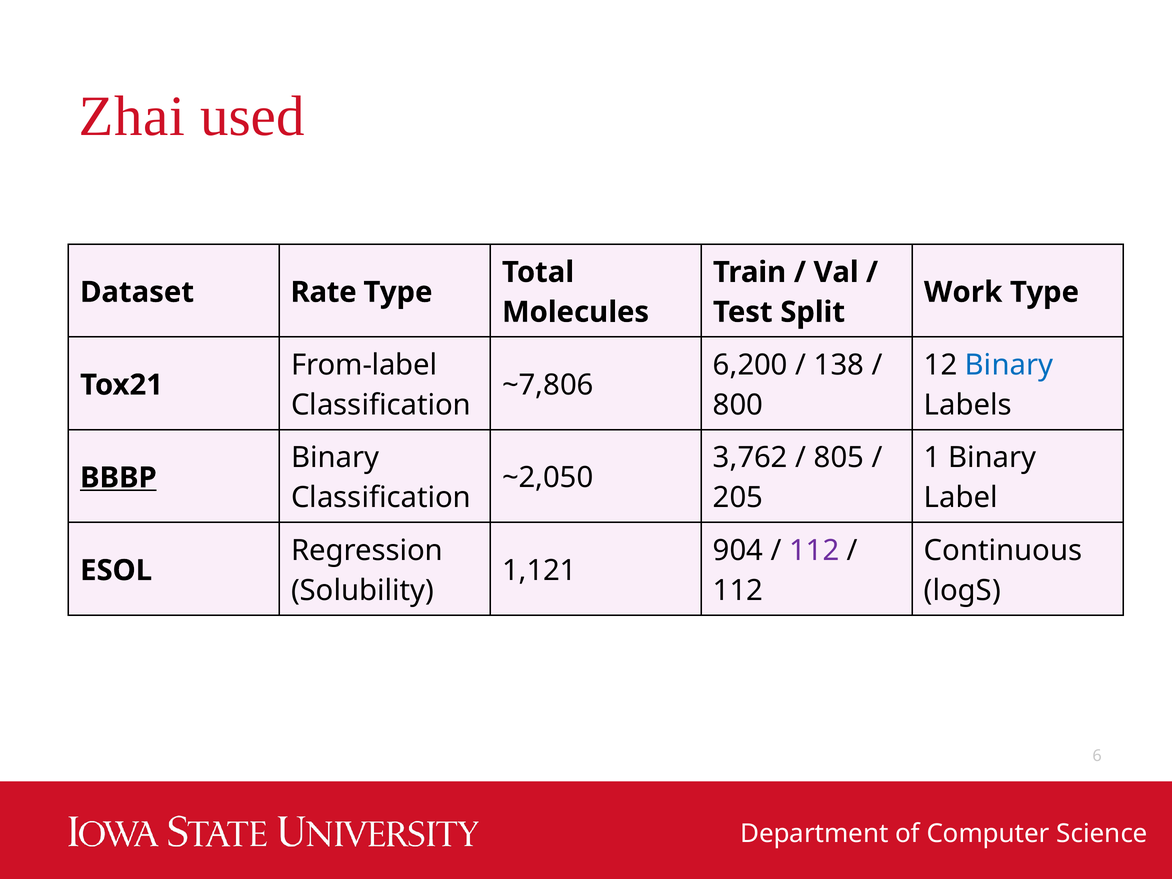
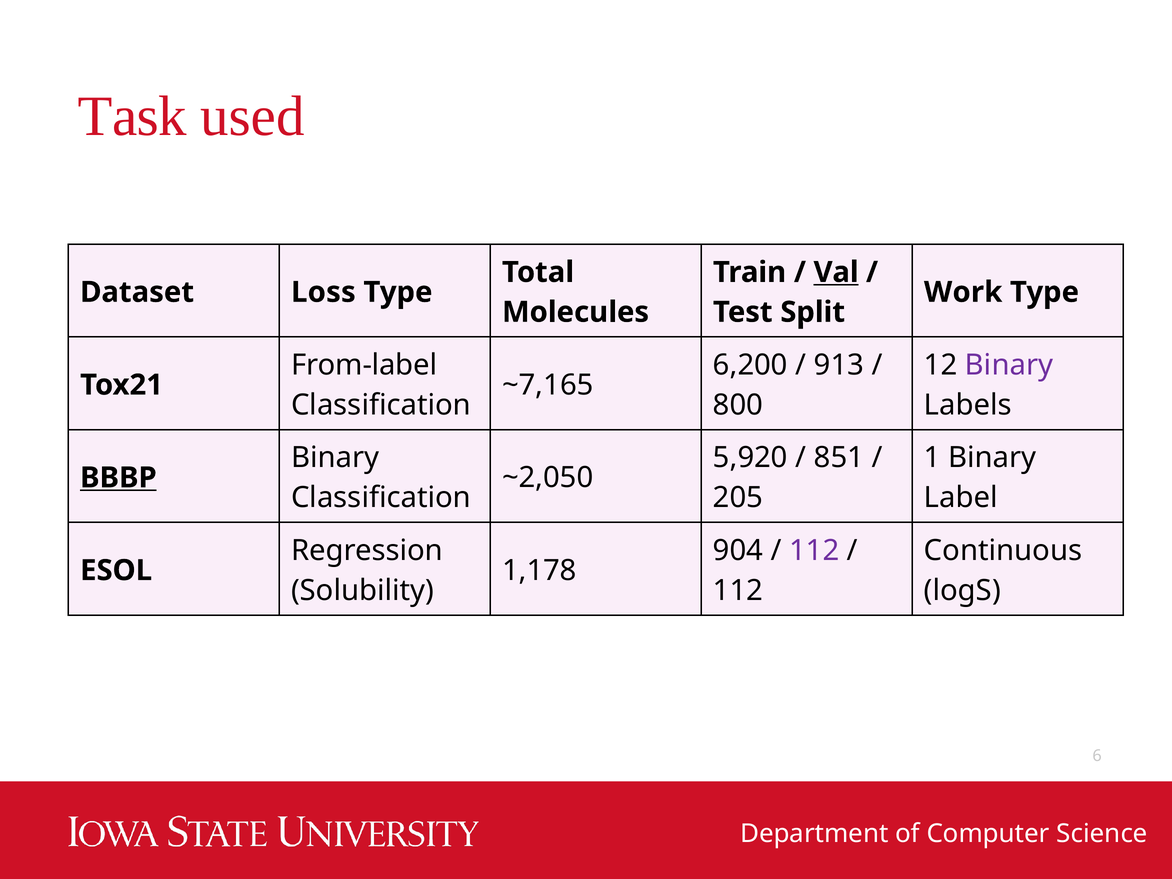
Zhai: Zhai -> Task (132, 116)
Val underline: none -> present (836, 272)
Rate: Rate -> Loss (323, 292)
138: 138 -> 913 (839, 365)
Binary colour: blue -> purple (1009, 365)
~7,806: ~7,806 -> ~7,165 (548, 385)
3,762: 3,762 -> 5,920 (750, 458)
805: 805 -> 851 (839, 458)
1,121: 1,121 -> 1,178 (539, 570)
